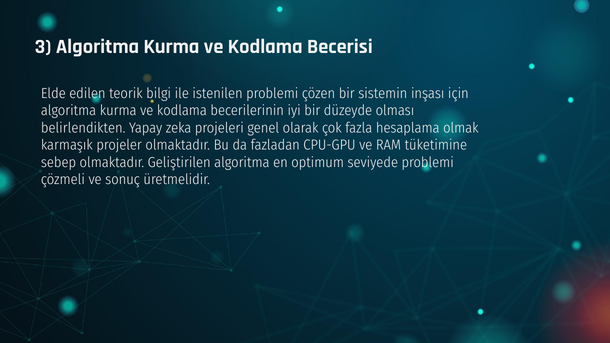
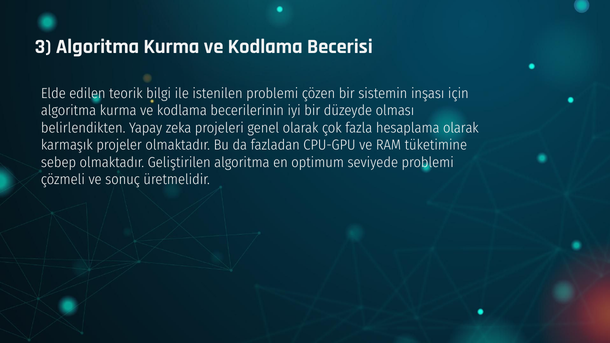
hesaplama olmak: olmak -> olarak (461, 128)
